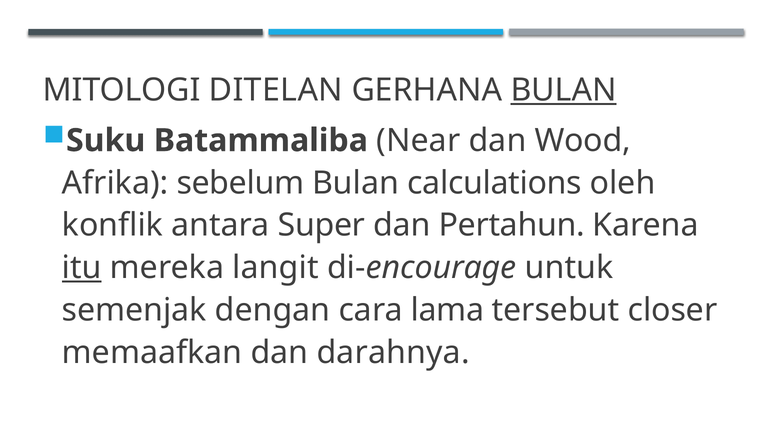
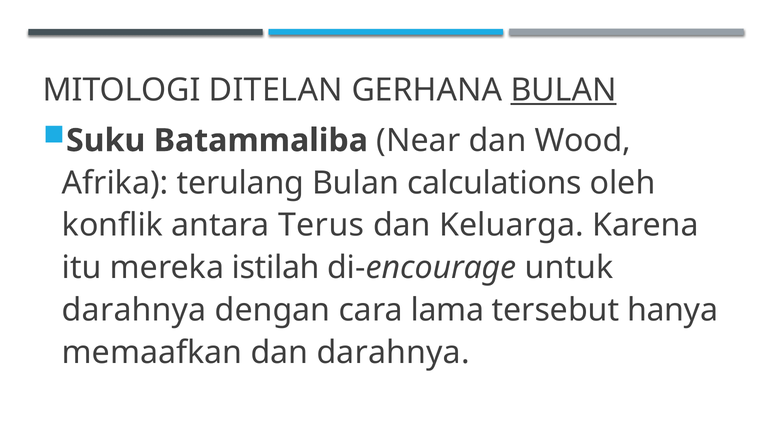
sebelum: sebelum -> terulang (240, 183)
Super: Super -> Terus (321, 225)
Pertahun: Pertahun -> Keluarga (512, 225)
itu underline: present -> none (82, 268)
langit: langit -> istilah (276, 268)
semenjak: semenjak -> darahnya (134, 310)
closer: closer -> hanya (673, 310)
